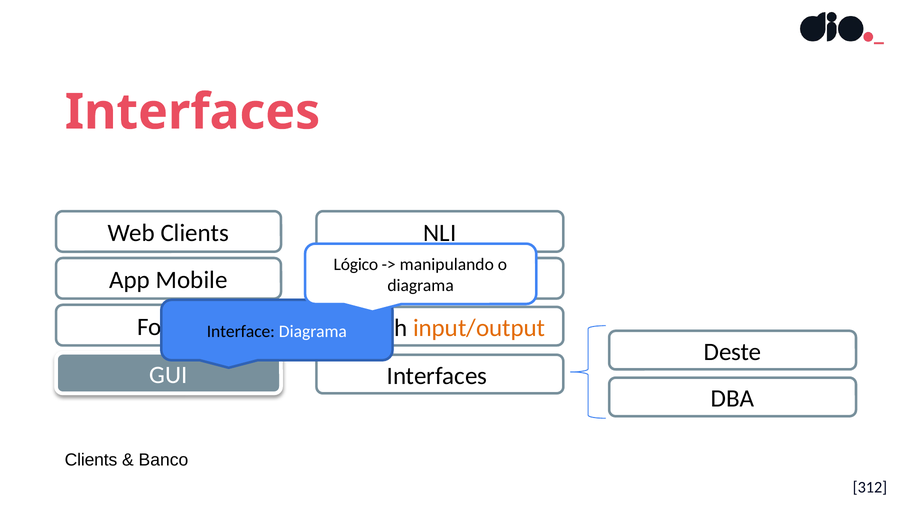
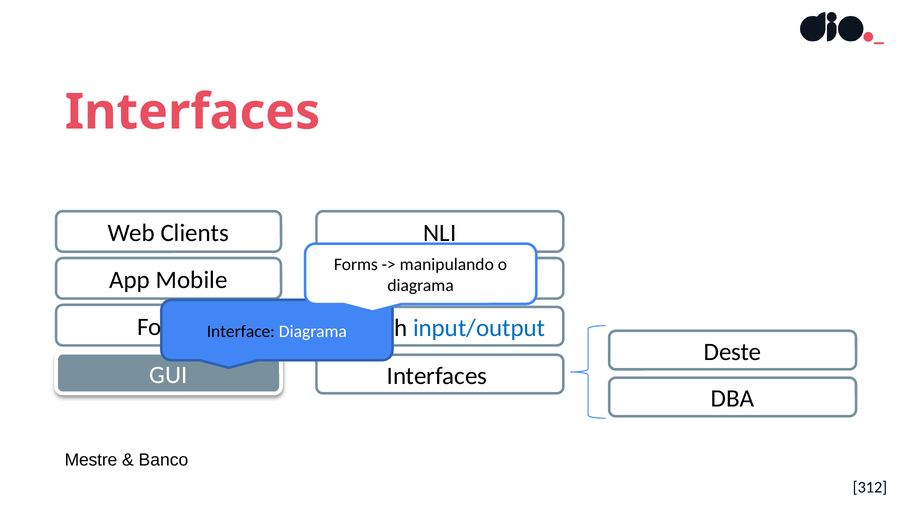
Lógico: Lógico -> Forms (356, 265)
input/output colour: orange -> blue (479, 328)
Clients: Clients -> Mestre (91, 460)
